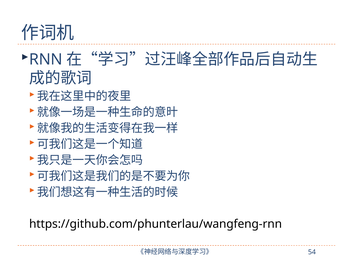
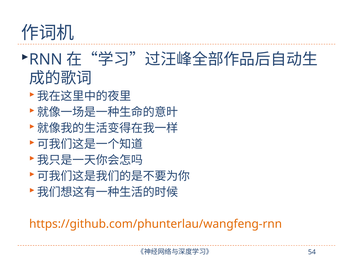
https://github.com/phunterlau/wangfeng-rnn colour: black -> orange (156, 224)
